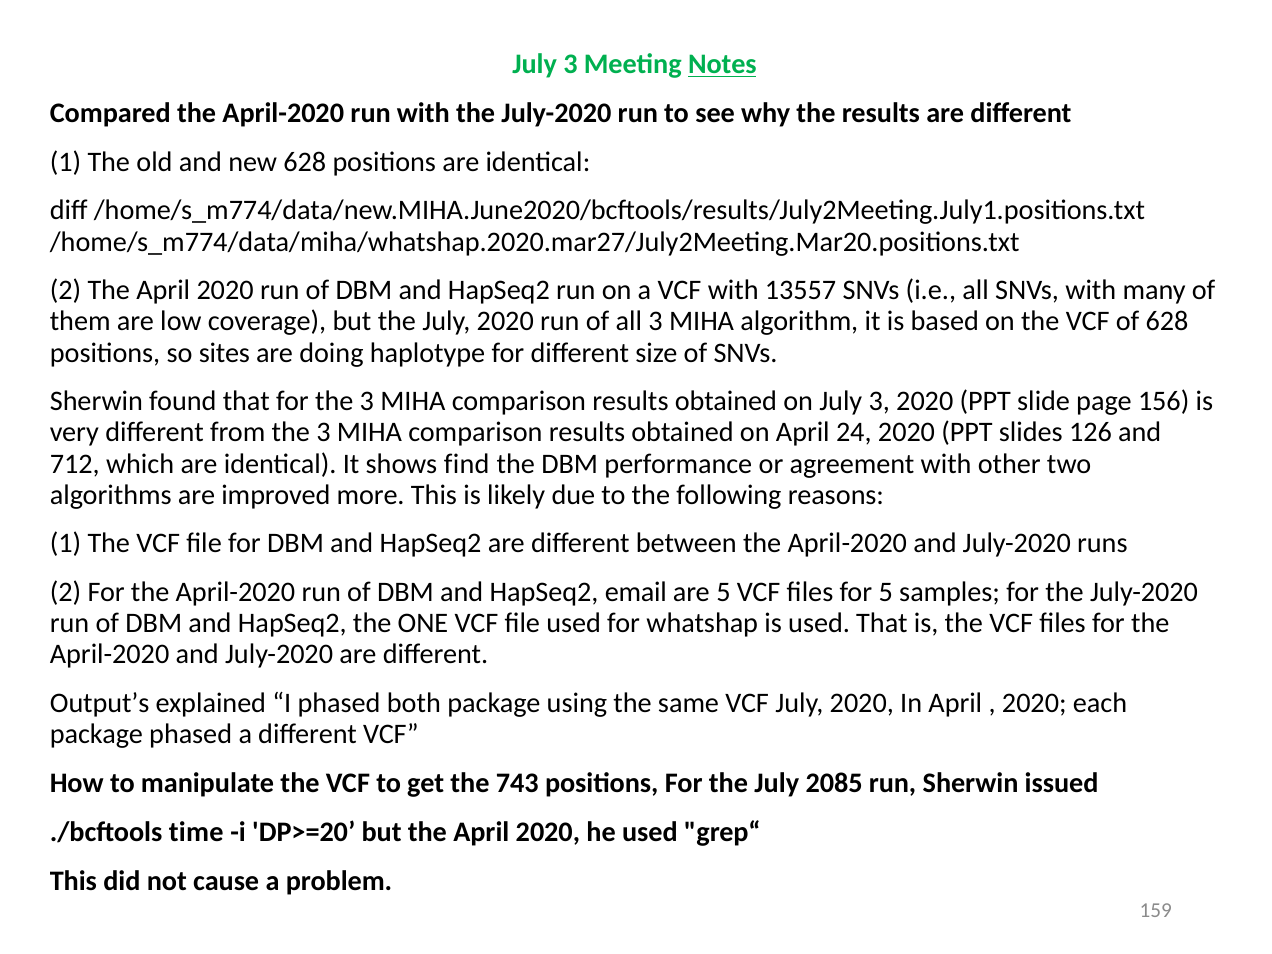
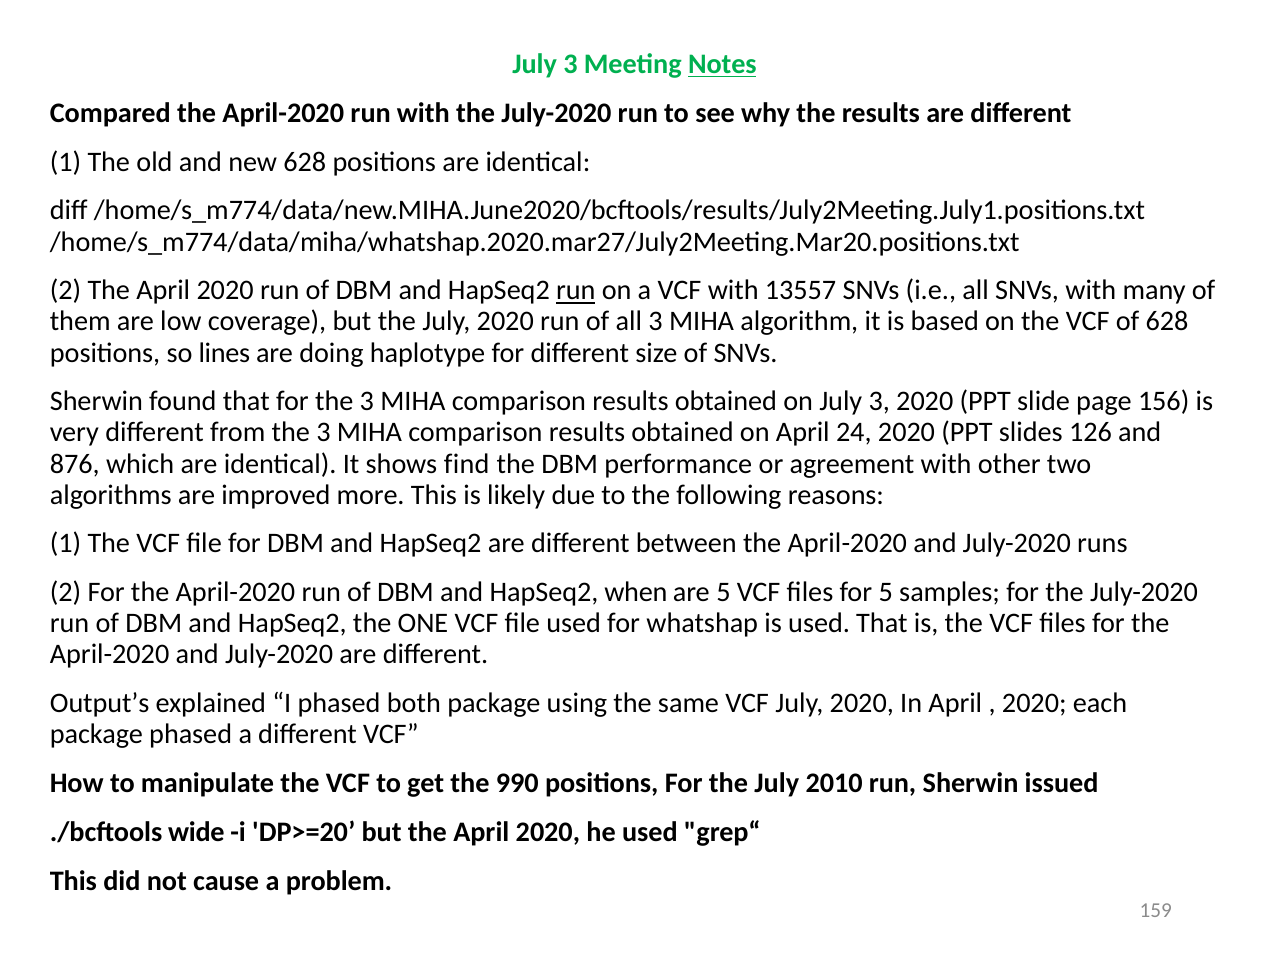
run underline: none -> present (576, 291)
sites: sites -> lines (224, 353)
712: 712 -> 876 (75, 464)
email: email -> when (636, 592)
743: 743 -> 990 (517, 783)
2085: 2085 -> 2010 (834, 783)
time: time -> wide (196, 832)
